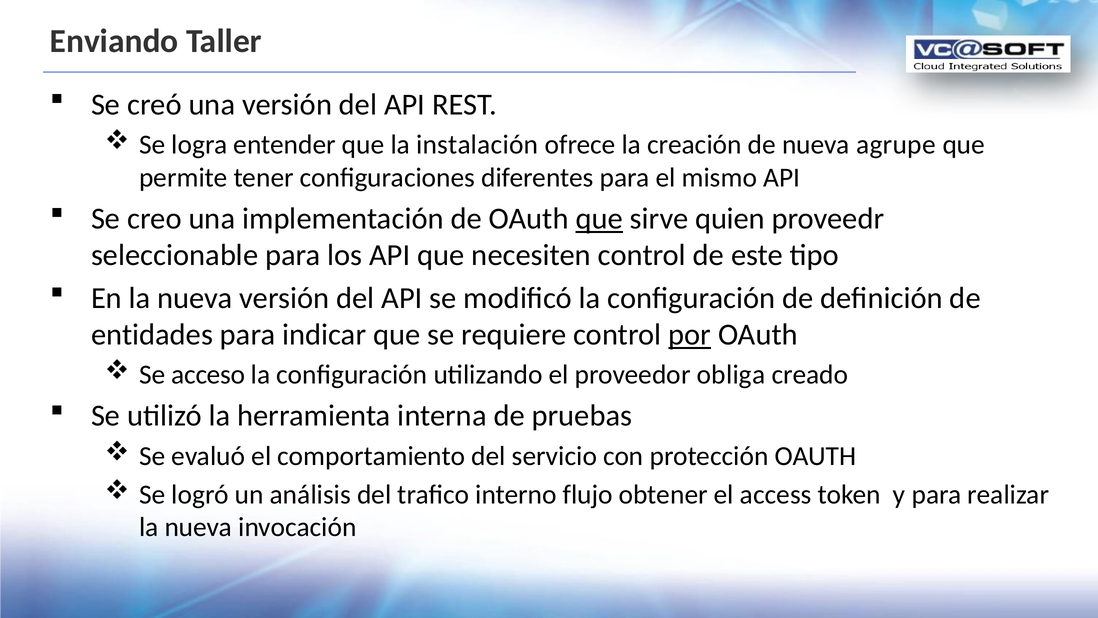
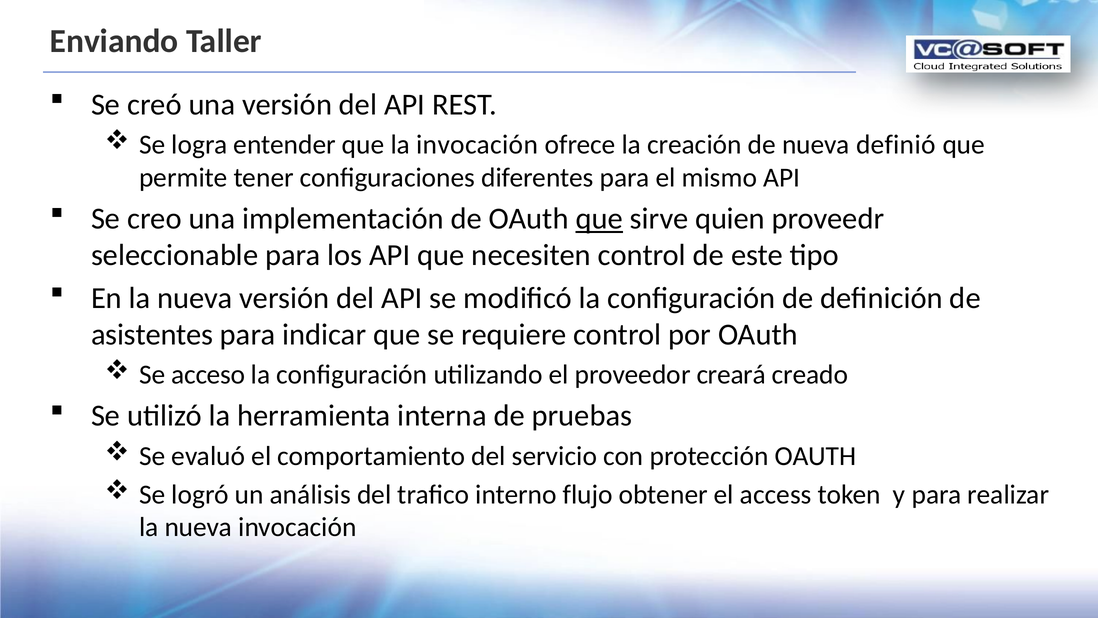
la instalación: instalación -> invocación (477, 145)
agrupe: agrupe -> definió (896, 145)
entidades: entidades -> asistentes (152, 335)
por underline: present -> none (690, 335)
obliga: obliga -> creará (731, 375)
